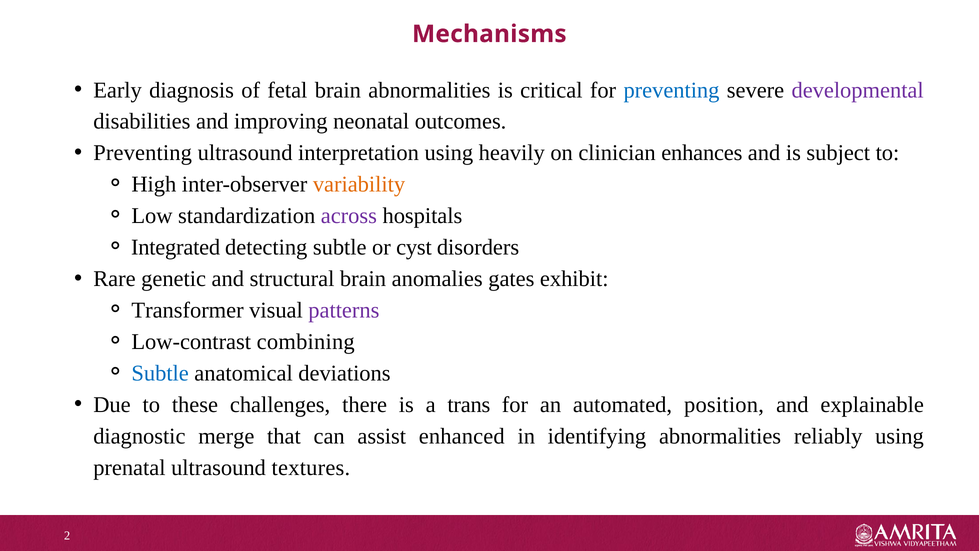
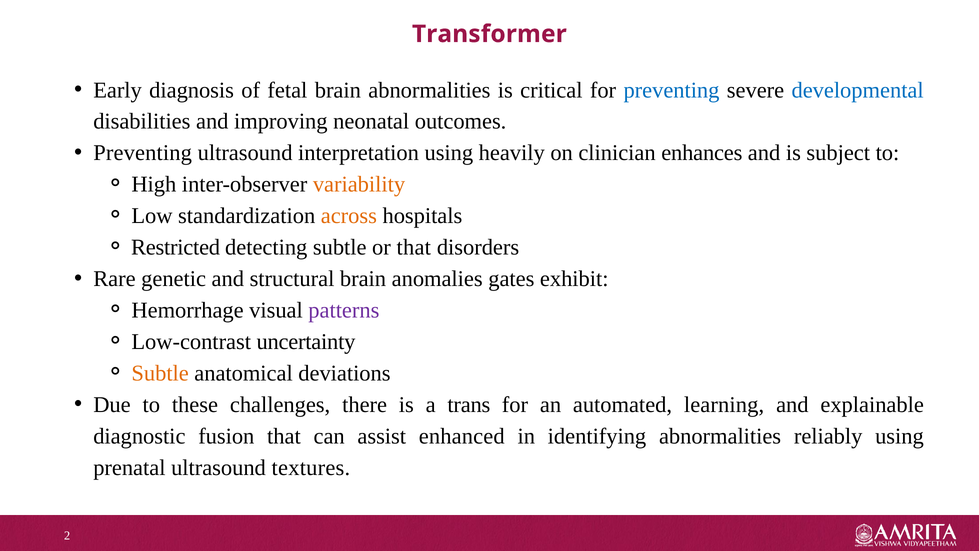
Mechanisms: Mechanisms -> Transformer (489, 34)
developmental colour: purple -> blue (858, 90)
across colour: purple -> orange (349, 216)
Integrated: Integrated -> Restricted (176, 247)
or cyst: cyst -> that (414, 247)
Transformer: Transformer -> Hemorrhage (188, 310)
combining: combining -> uncertainty (306, 342)
Subtle colour: blue -> orange (160, 373)
position: position -> learning (724, 405)
merge: merge -> fusion (226, 436)
